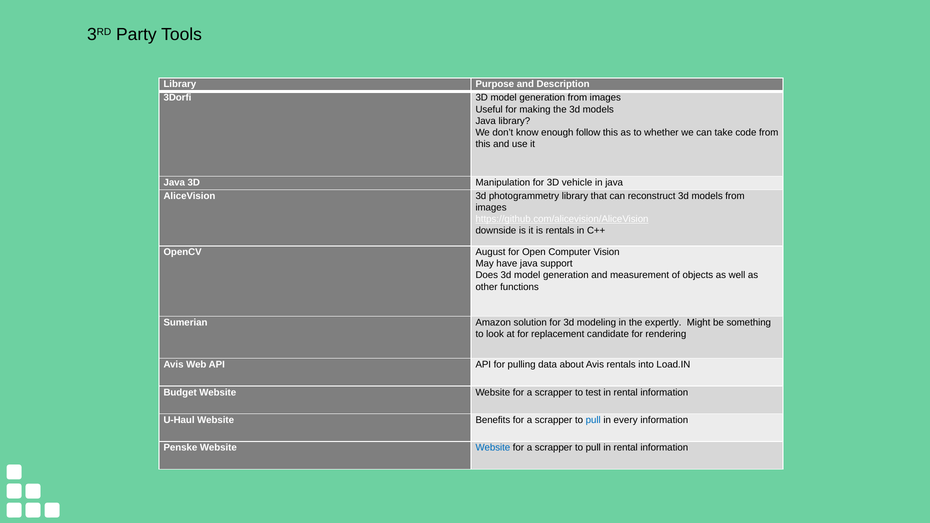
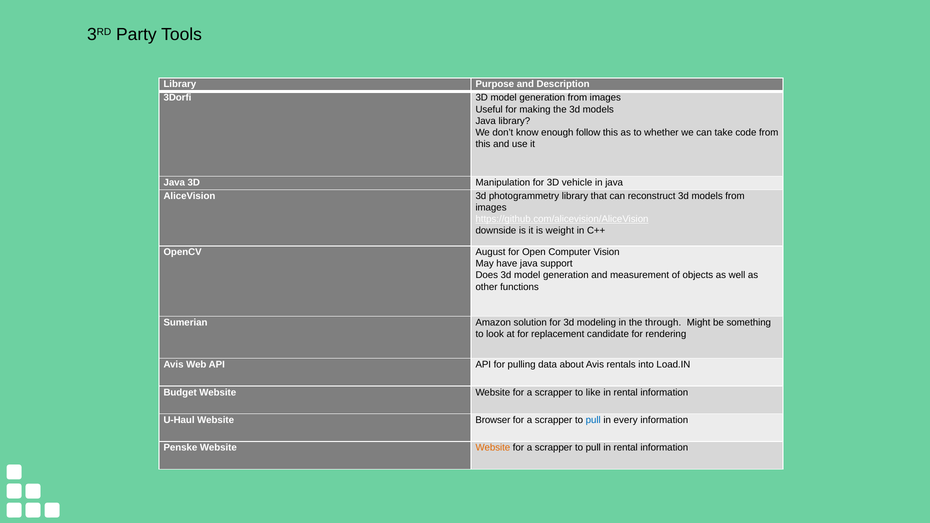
is rentals: rentals -> weight (560, 231)
expertly: expertly -> through (663, 323)
test: test -> like (593, 392)
Benefits: Benefits -> Browser (493, 420)
Website colour: blue -> orange (493, 448)
